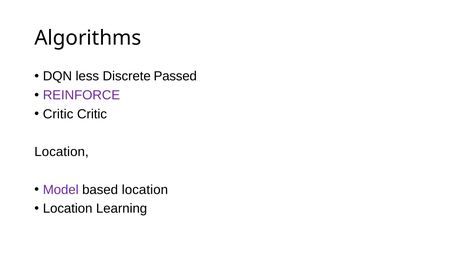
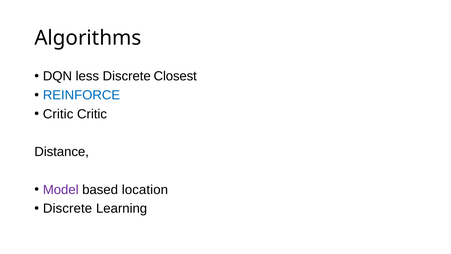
Passed: Passed -> Closest (175, 76)
REINFORCE colour: purple -> blue (81, 95)
Location: Location -> Distance (62, 152)
Location: Location -> Discrete (68, 208)
